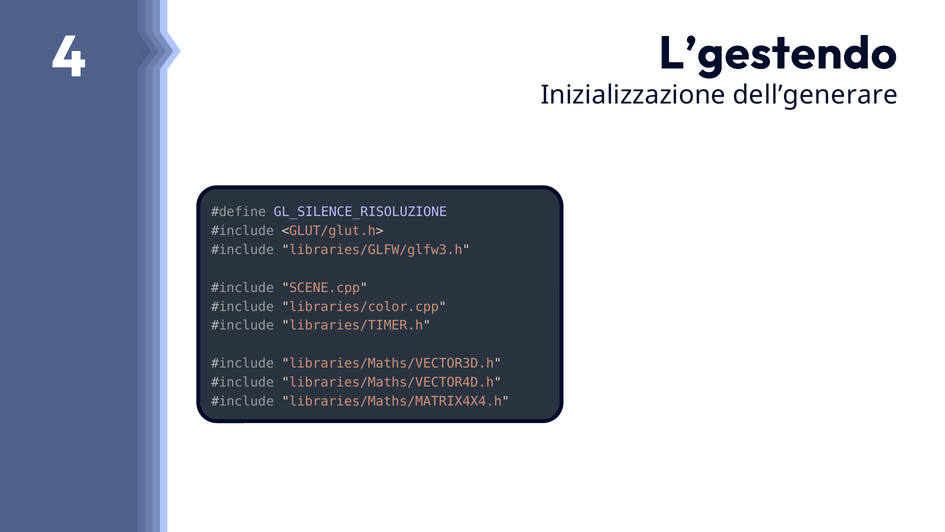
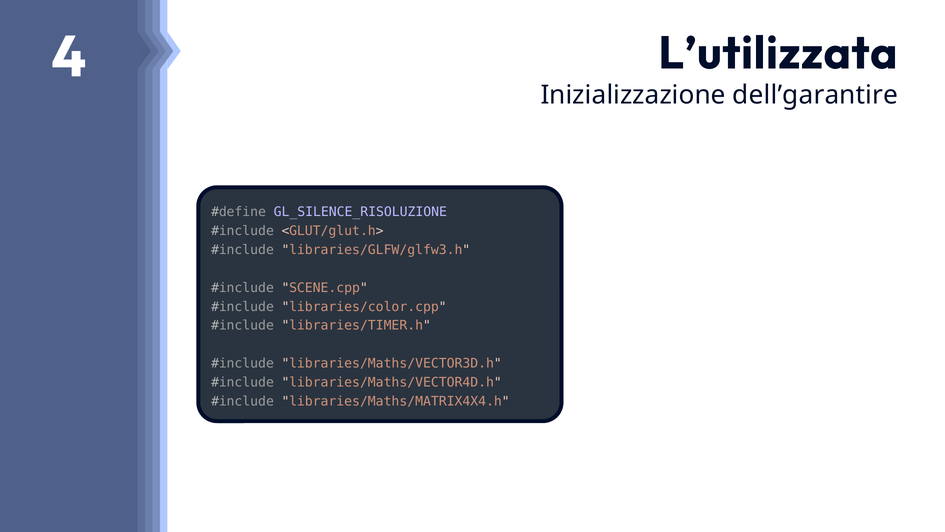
L’gestendo: L’gestendo -> L’utilizzata (778, 53)
dell’generare: dell’generare -> dell’garantire (815, 95)
